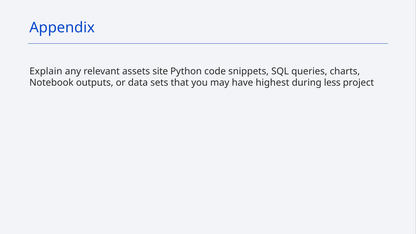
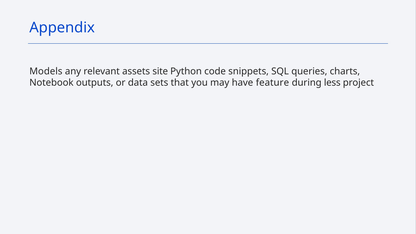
Explain: Explain -> Models (46, 71)
highest: highest -> feature (272, 83)
